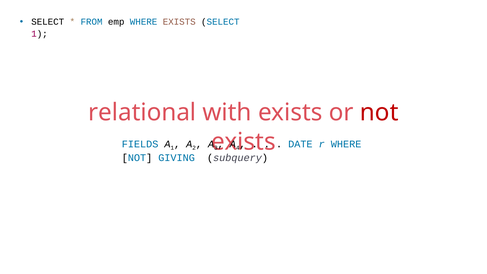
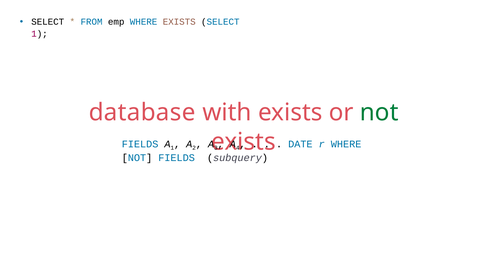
relational: relational -> database (142, 112)
not colour: red -> green (379, 112)
NOT GIVING: GIVING -> FIELDS (177, 158)
